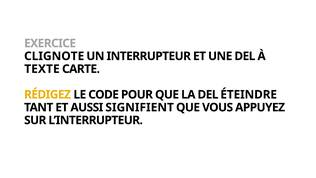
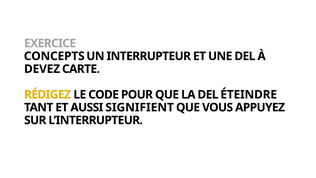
CLIGNOTE: CLIGNOTE -> CONCEPTS (54, 56)
TEXTE: TEXTE -> DEVEZ (42, 69)
